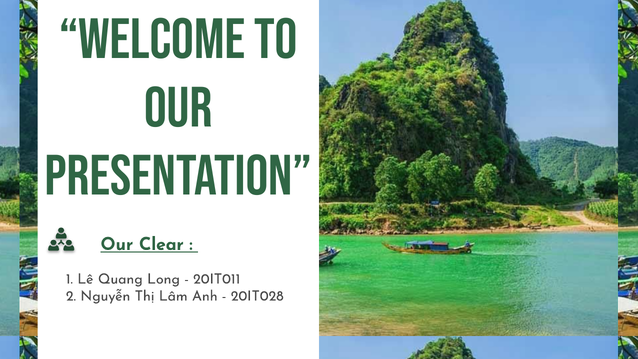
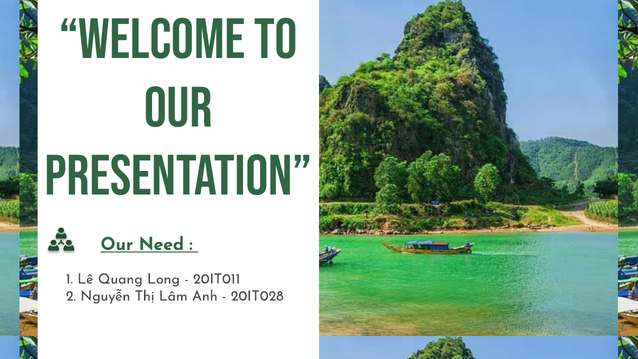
Clear: Clear -> Need (161, 244)
